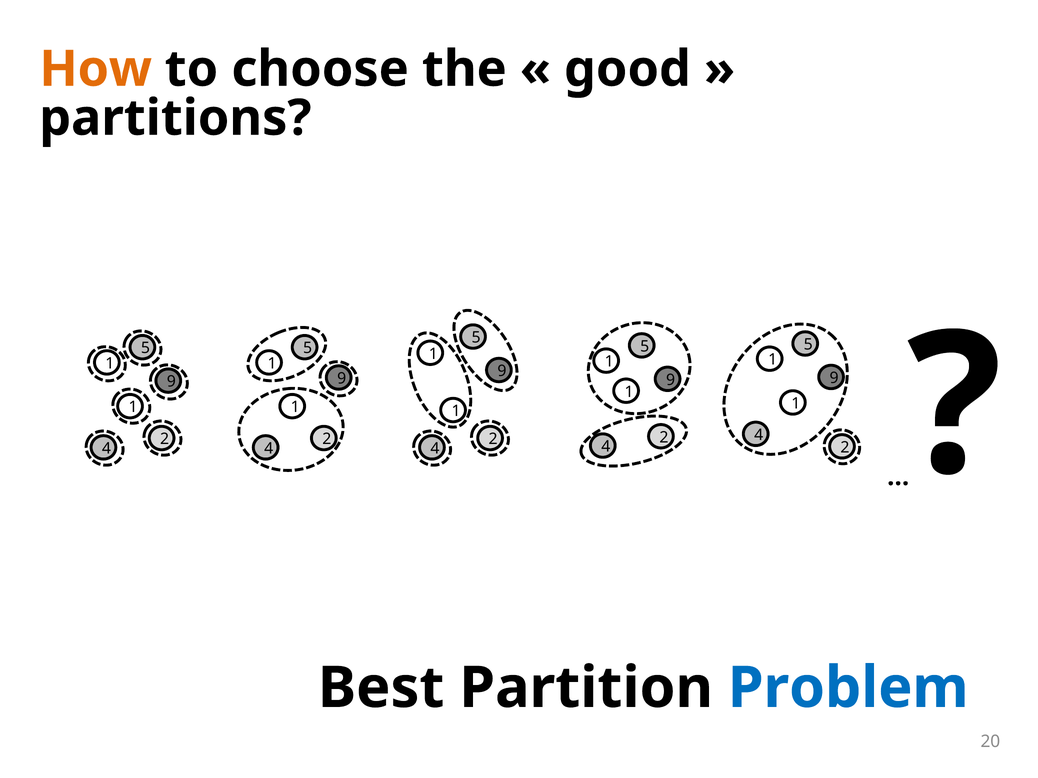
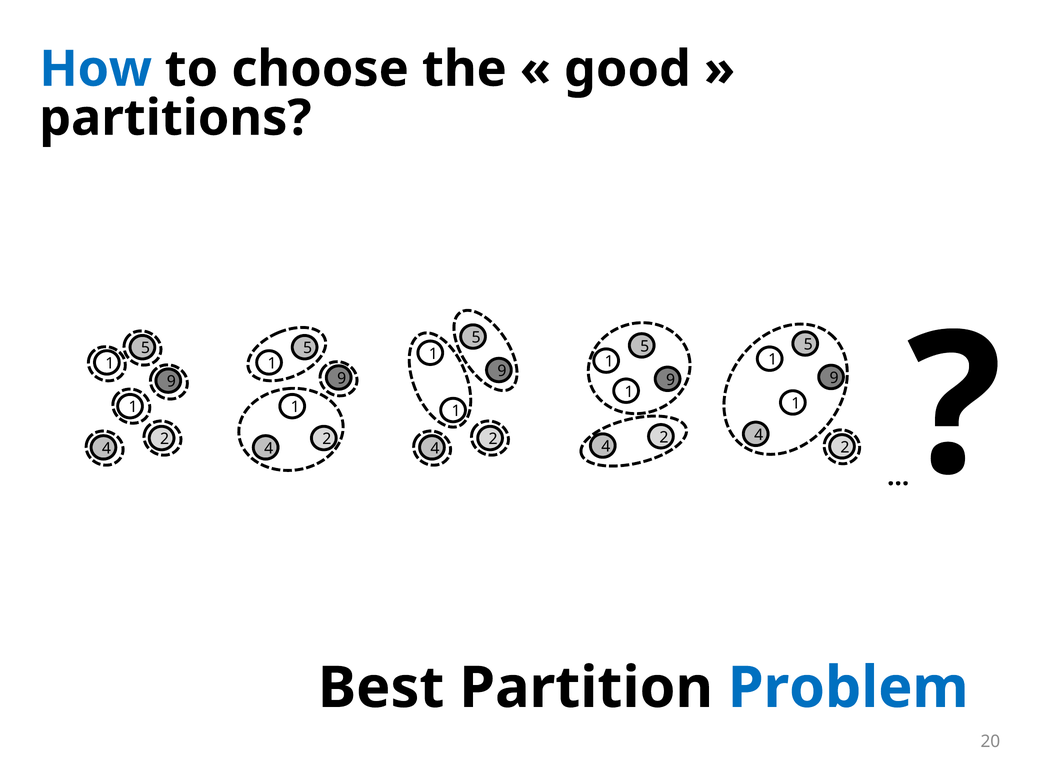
How colour: orange -> blue (96, 69)
